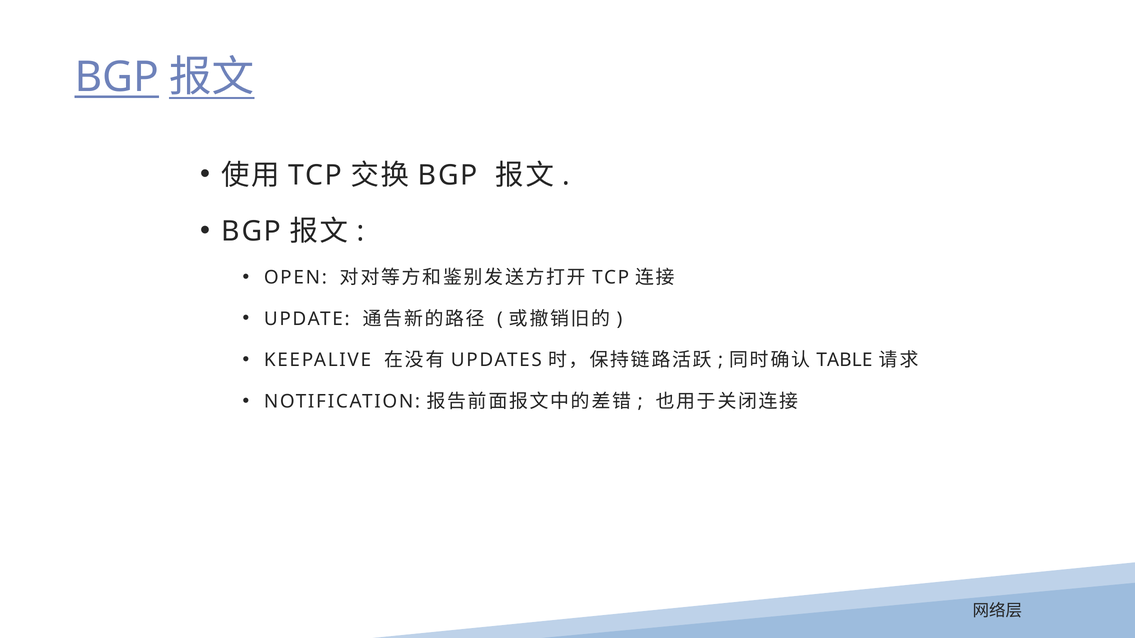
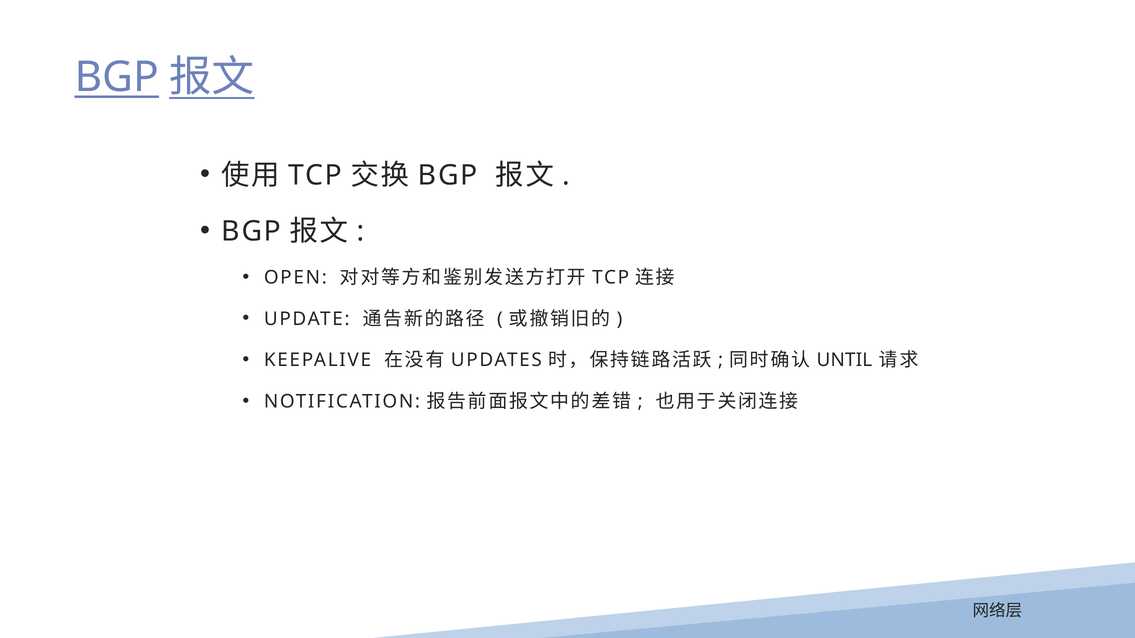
TABLE: TABLE -> UNTIL (844, 360)
